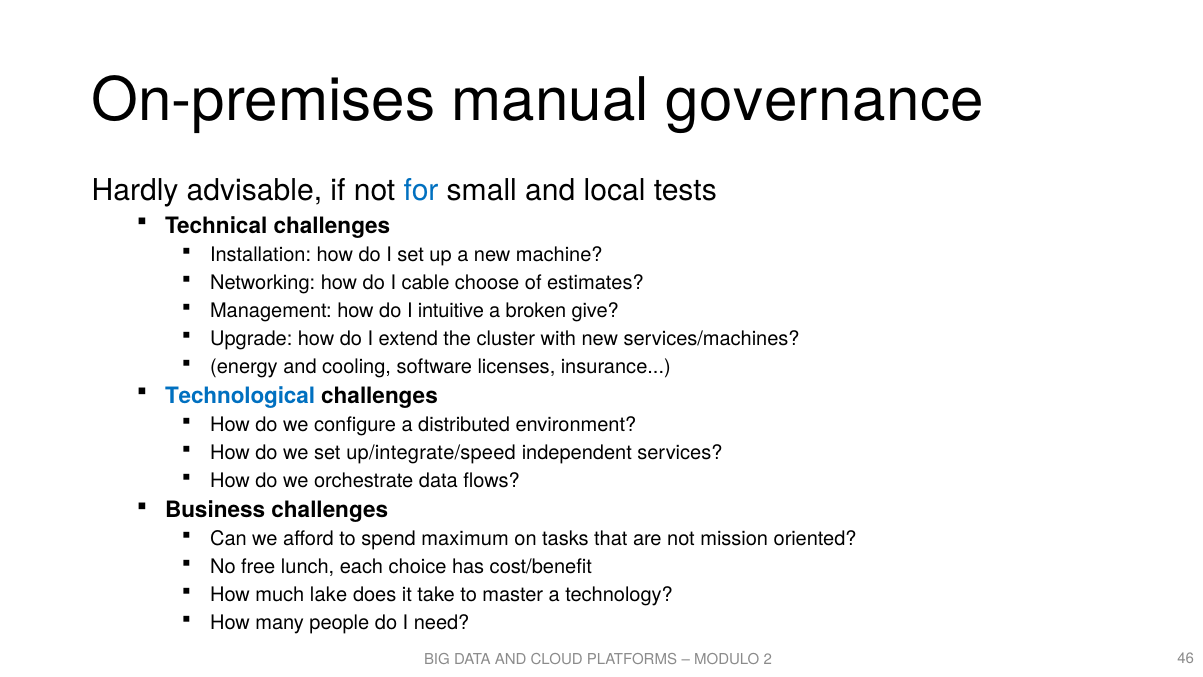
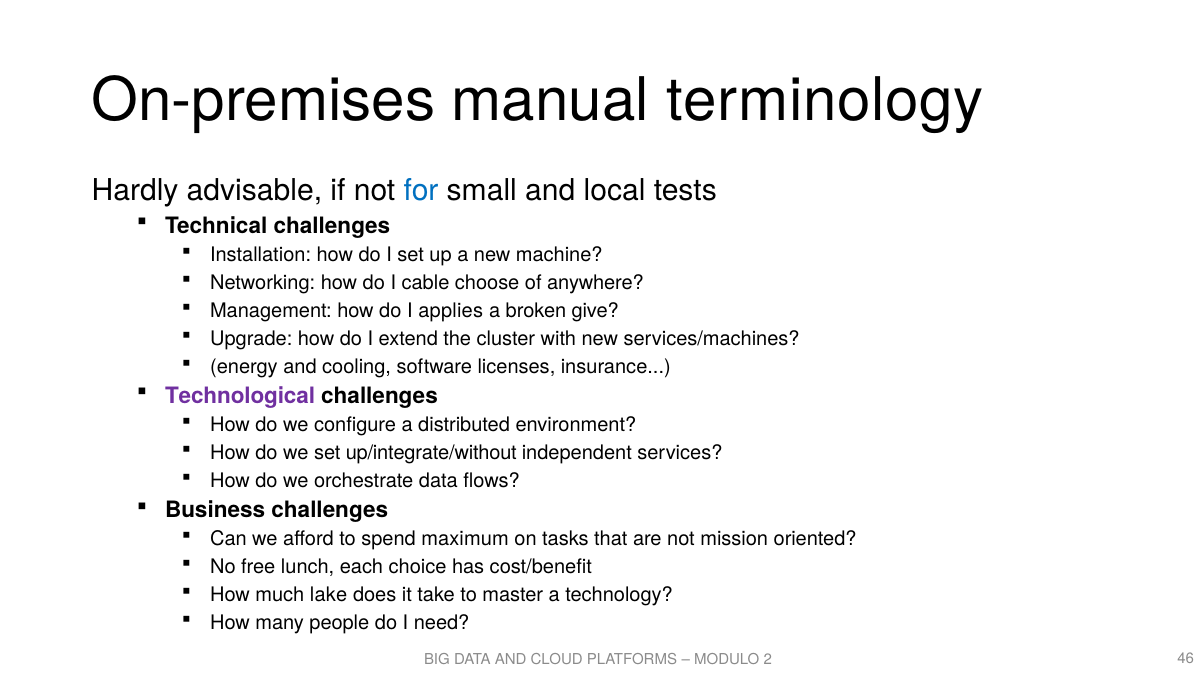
governance: governance -> terminology (825, 101)
estimates: estimates -> anywhere (595, 283)
intuitive: intuitive -> applies (451, 311)
Technological colour: blue -> purple (240, 396)
up/integrate/speed: up/integrate/speed -> up/integrate/without (431, 453)
